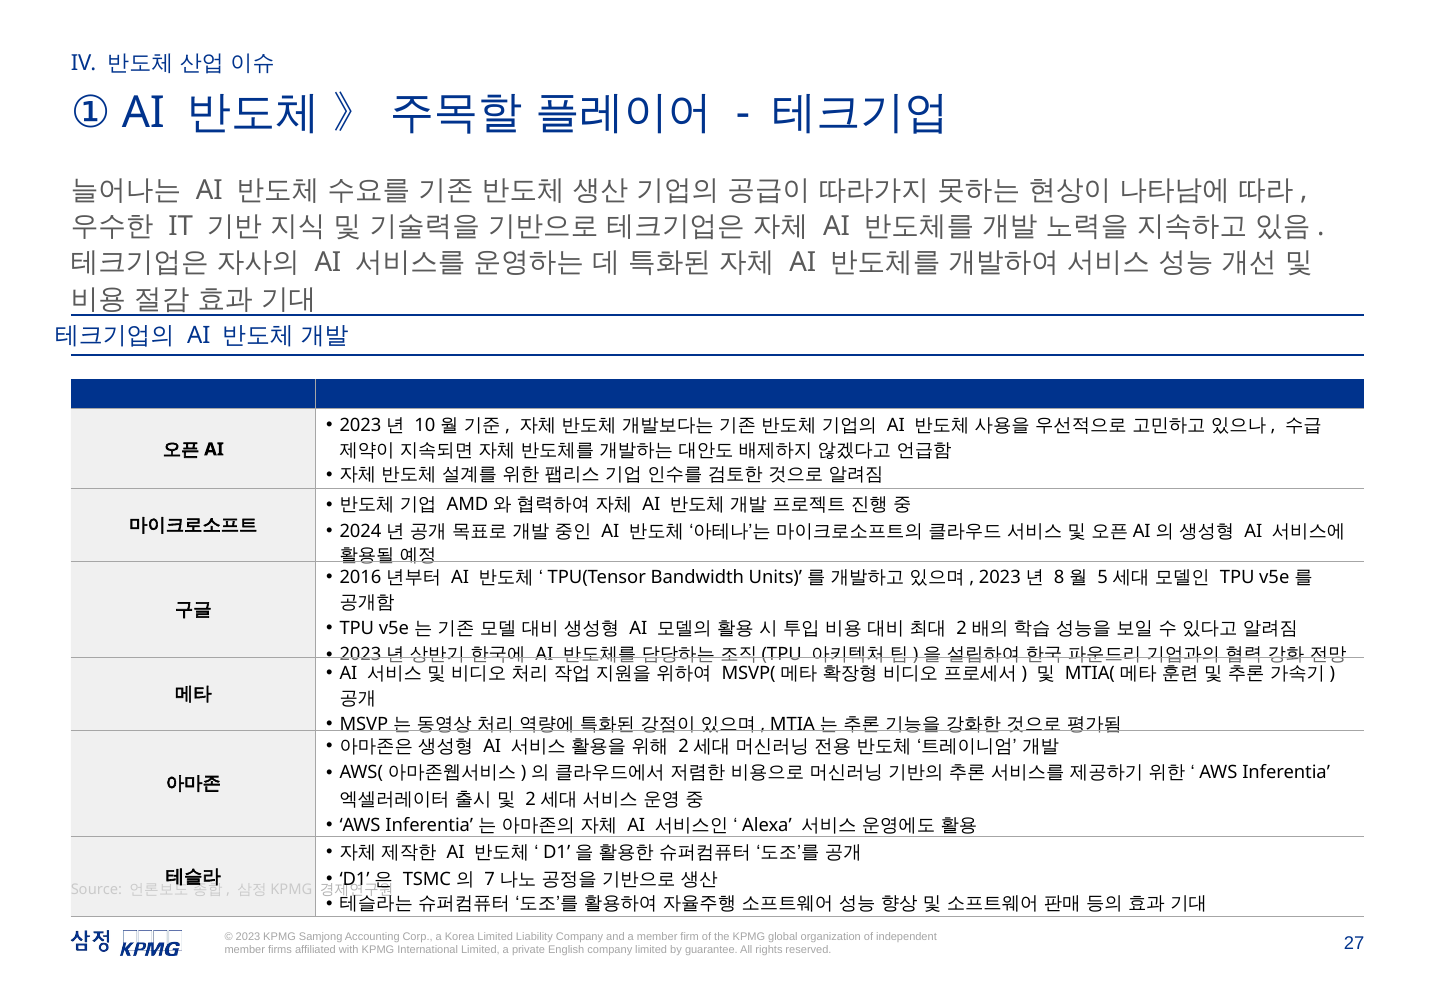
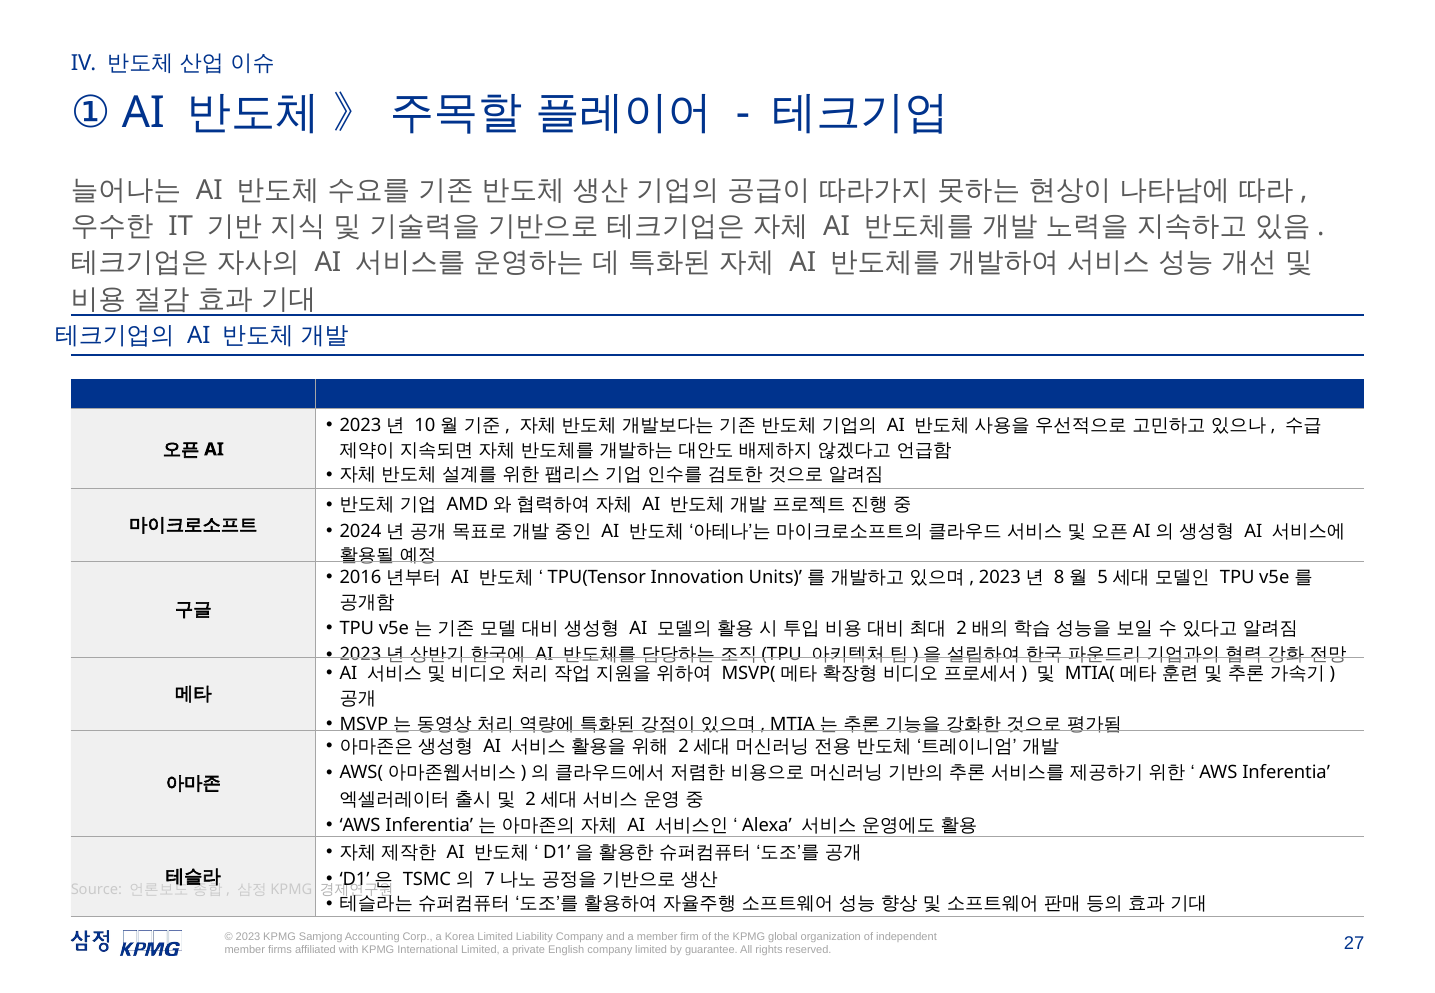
Bandwidth: Bandwidth -> Innovation (697, 578)
